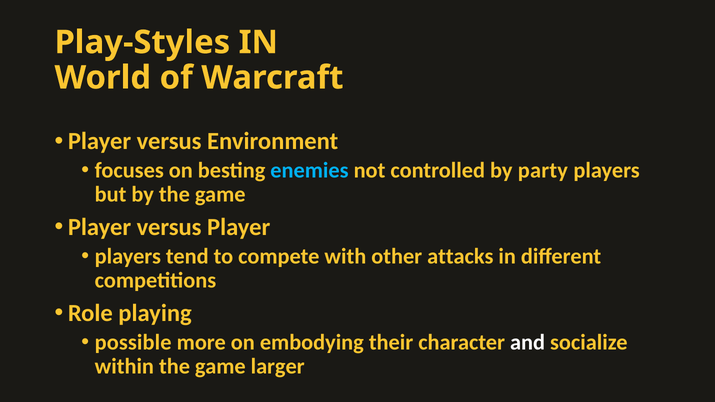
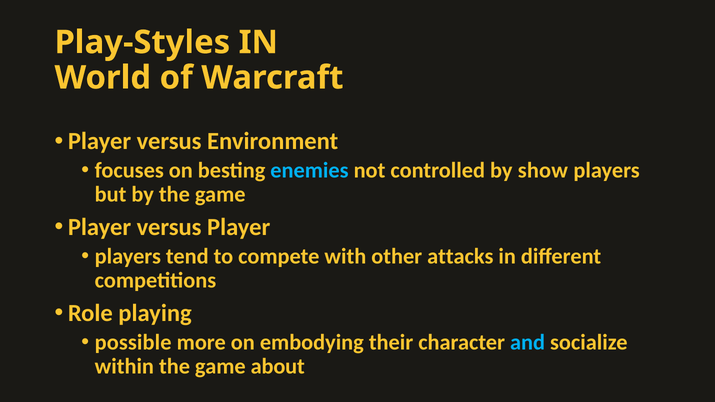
party: party -> show (543, 170)
and colour: white -> light blue (528, 342)
larger: larger -> about (278, 367)
